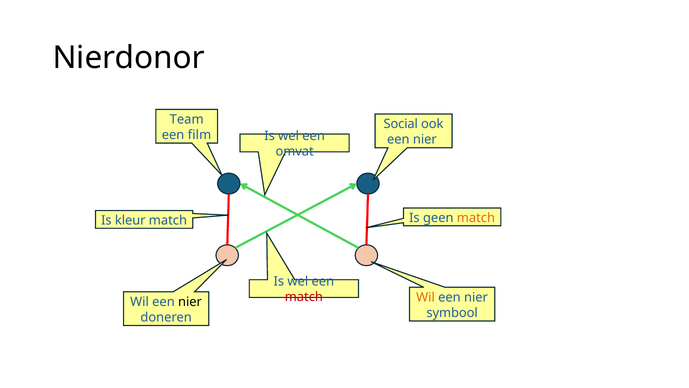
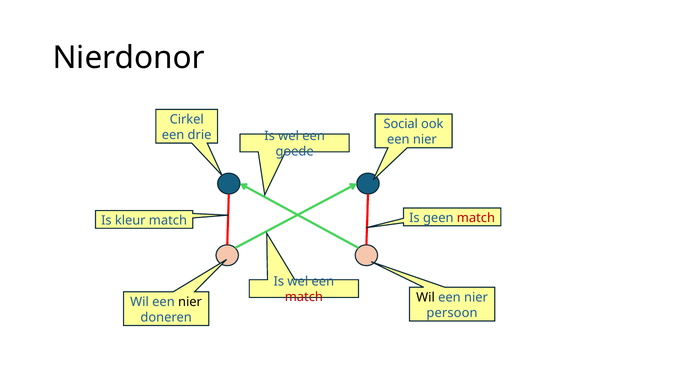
Team: Team -> Cirkel (187, 119)
film: film -> drie (200, 135)
omvat: omvat -> goede (295, 151)
match colour: orange -> red (476, 218)
Wil colour: orange -> black (426, 297)
symbool: symbool -> persoon (452, 312)
